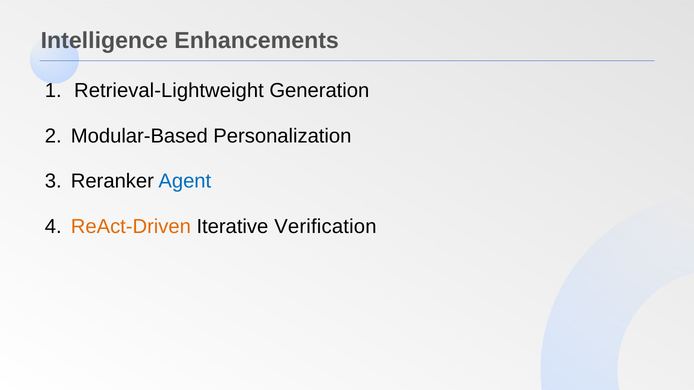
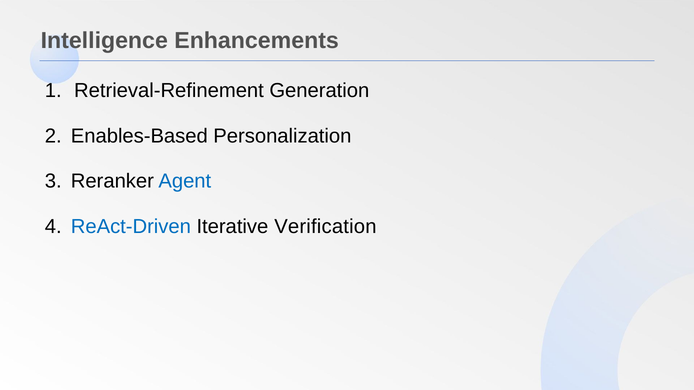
Retrieval-Lightweight: Retrieval-Lightweight -> Retrieval-Refinement (169, 91)
Modular-Based: Modular-Based -> Enables-Based (139, 136)
ReAct-Driven colour: orange -> blue (131, 227)
